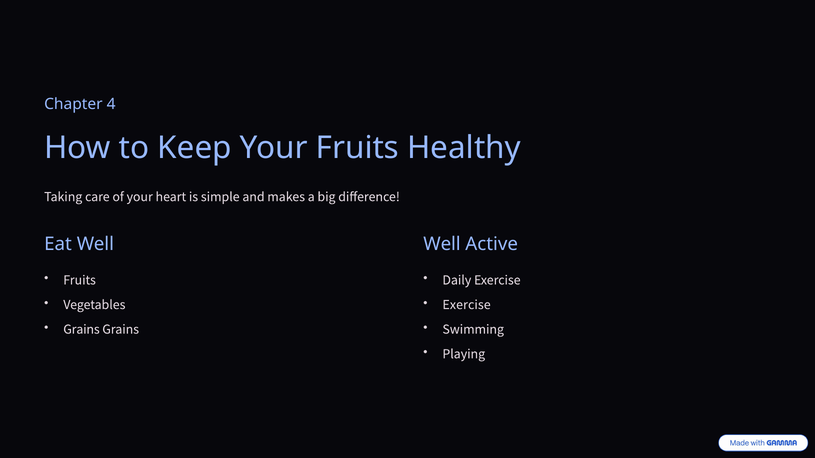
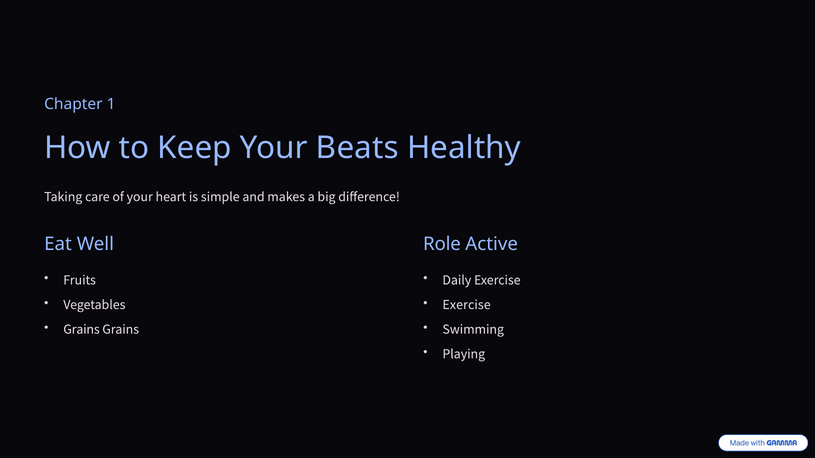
4: 4 -> 1 (111, 104)
Your Fruits: Fruits -> Beats (357, 148)
Well: Well -> Role (442, 244)
